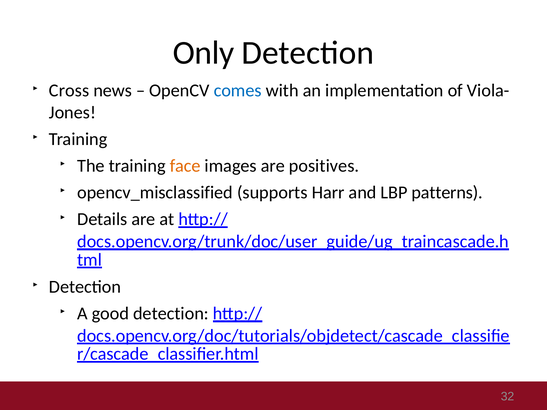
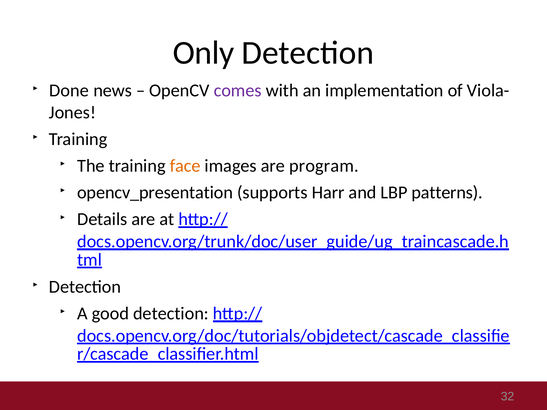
Cross: Cross -> Done (69, 91)
comes colour: blue -> purple (238, 91)
positives: positives -> program (324, 166)
opencv_misclassified: opencv_misclassified -> opencv_presentation (155, 193)
